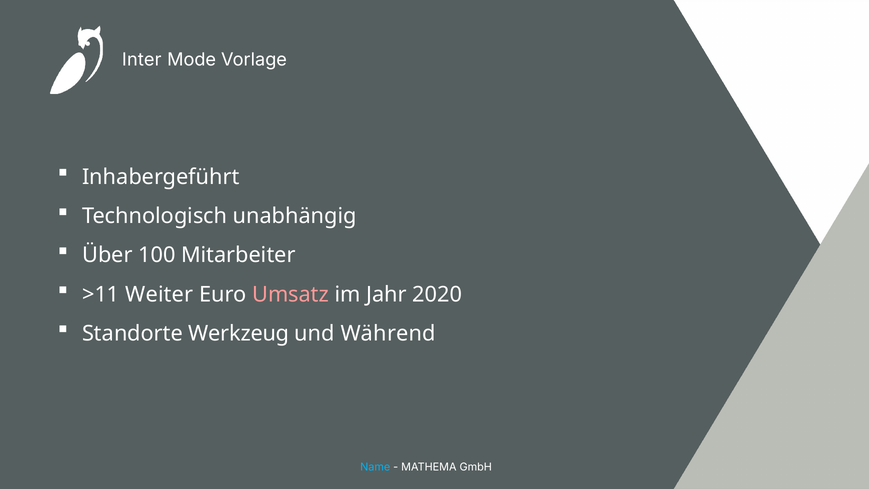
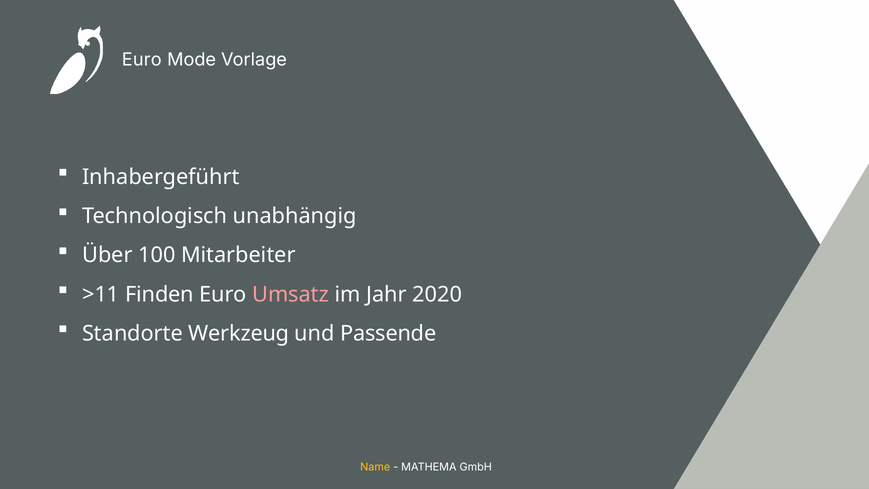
Inter: Inter -> Euro (142, 60)
Weiter: Weiter -> Finden (159, 294)
Während: Während -> Passende (388, 333)
Name colour: light blue -> yellow (375, 467)
